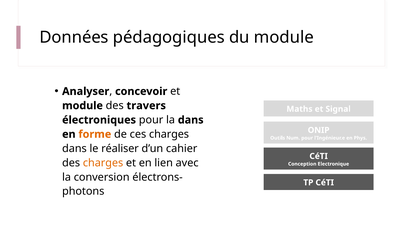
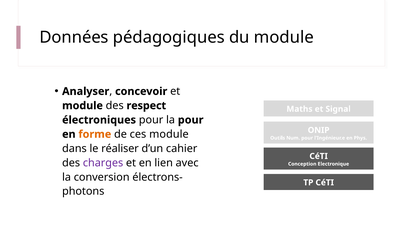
travers: travers -> respect (146, 106)
la dans: dans -> pour (191, 120)
ces charges: charges -> module (169, 134)
charges colour: orange -> purple (103, 163)
